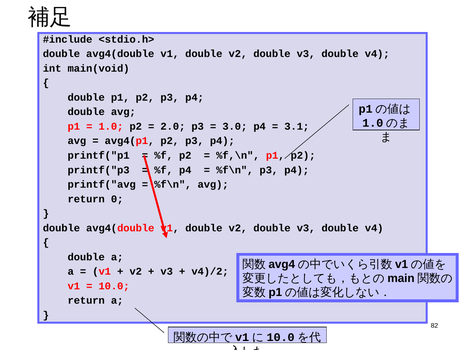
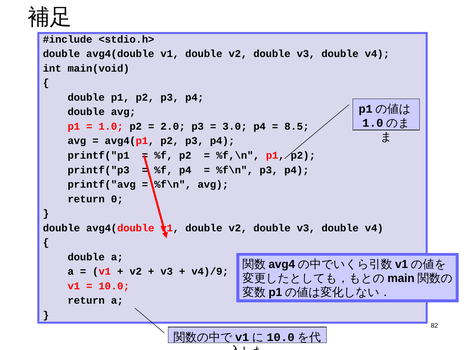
3.1: 3.1 -> 8.5 (297, 126)
v4)/2: v4)/2 -> v4)/9 (210, 271)
